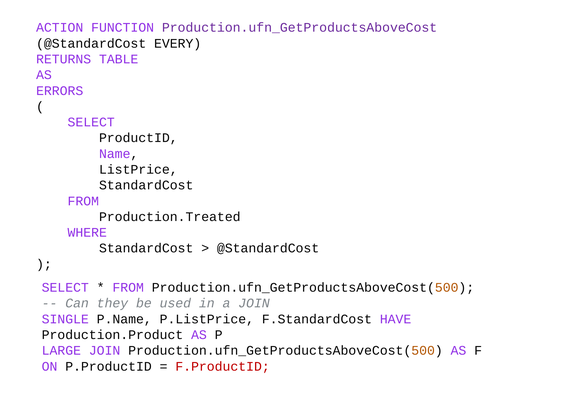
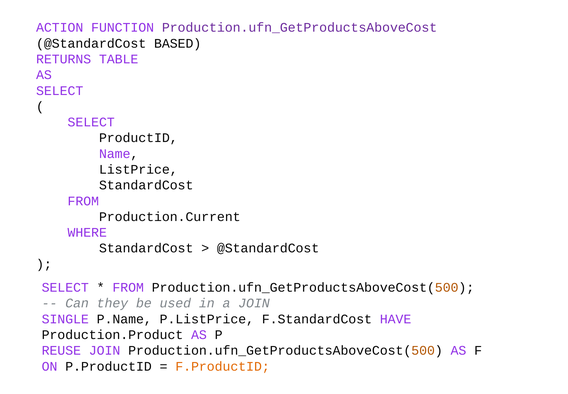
EVERY: EVERY -> BASED (178, 43)
ERRORS: ERRORS -> SELECT (60, 91)
Production.Treated: Production.Treated -> Production.Current (170, 216)
LARGE: LARGE -> REUSE (61, 350)
F.ProductID colour: red -> orange (223, 366)
